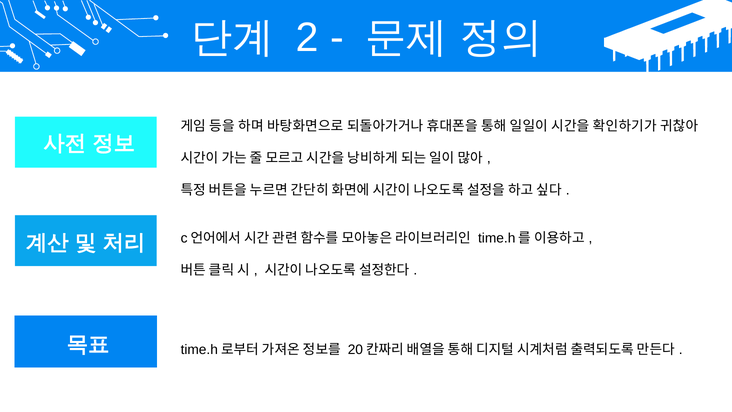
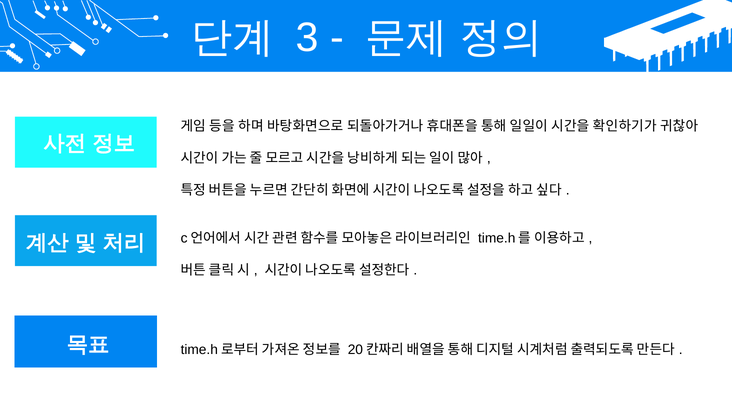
2: 2 -> 3 (307, 38)
